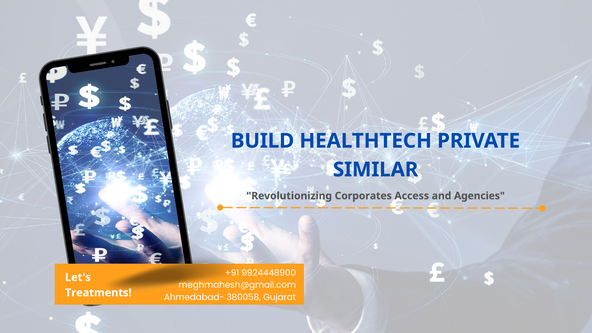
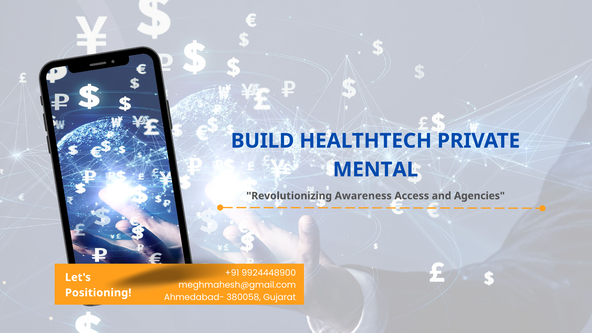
SIMILAR: SIMILAR -> MENTAL (376, 170)
Corporates: Corporates -> Awareness (363, 196)
Treatments: Treatments -> Positioning (98, 293)
